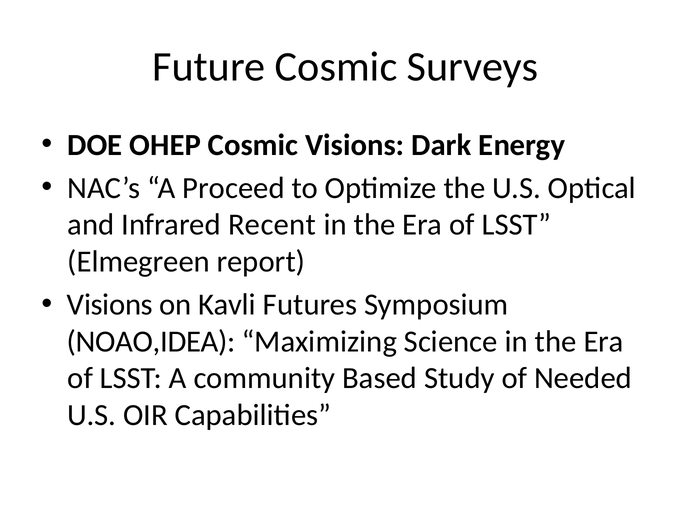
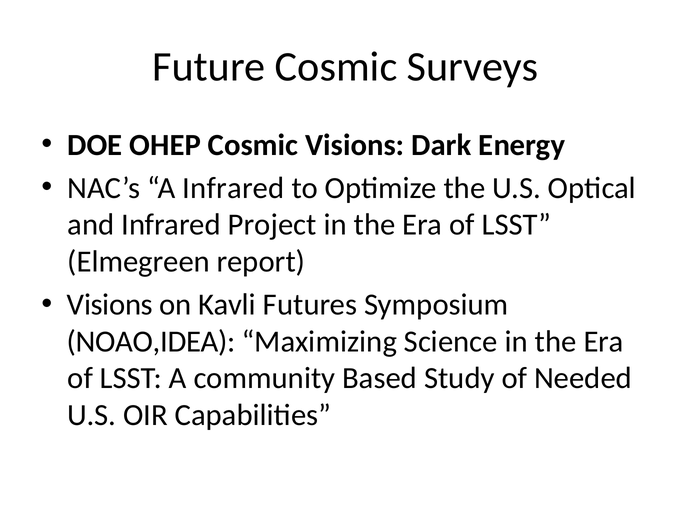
A Proceed: Proceed -> Infrared (233, 188)
Recent: Recent -> Project (272, 225)
